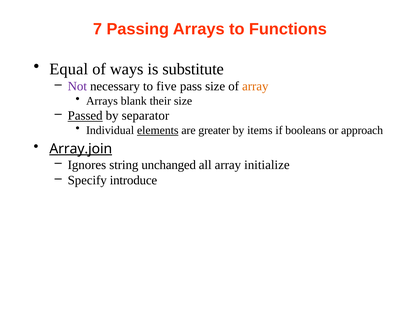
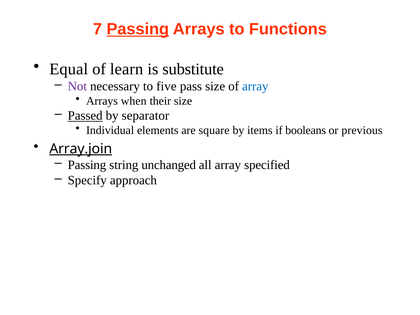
Passing underline: none -> present (138, 29)
ways: ways -> learn (127, 69)
array colour: orange -> blue (255, 86)
blank: blank -> when (134, 101)
elements underline: present -> none (158, 130)
greater: greater -> square (214, 130)
approach: approach -> previous (362, 130)
Ignores: Ignores -> Passing (87, 165)
initialize: initialize -> specified (267, 165)
introduce: introduce -> approach (133, 180)
